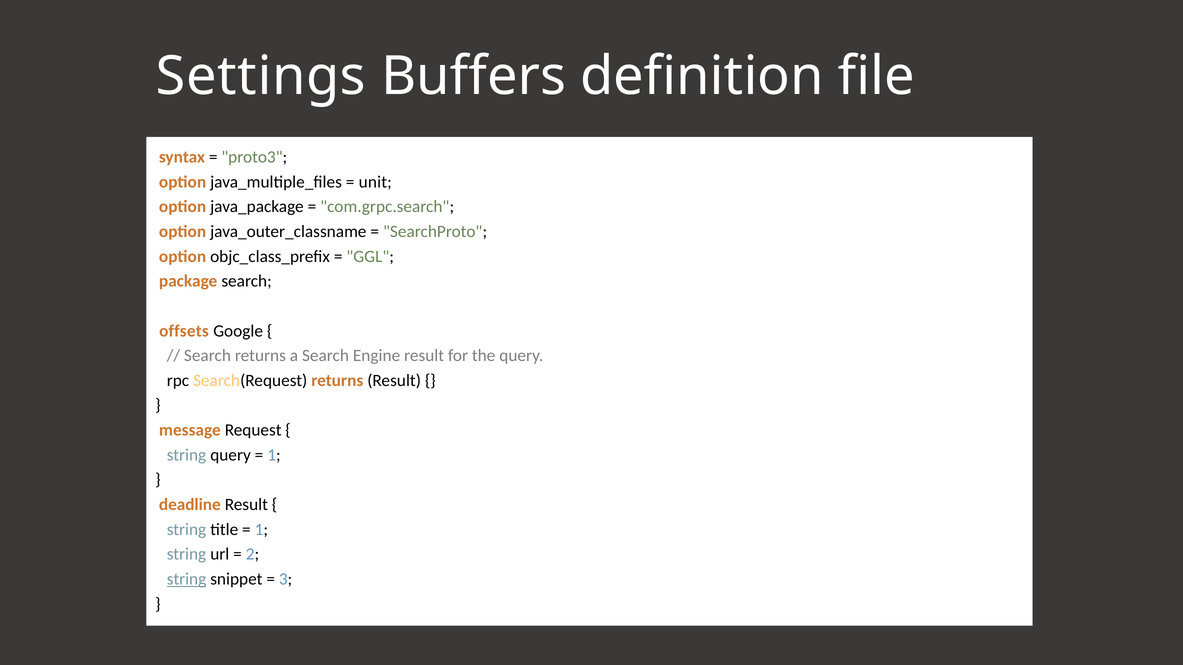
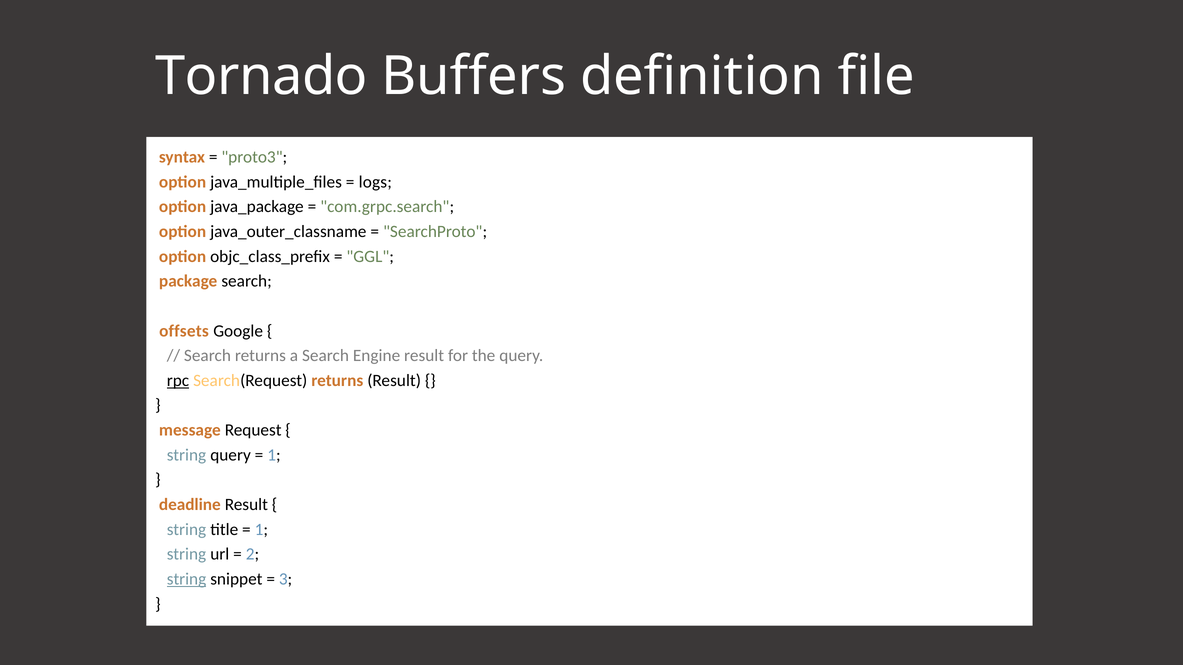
Settings: Settings -> Tornado (261, 76)
unit: unit -> logs (375, 182)
rpc underline: none -> present (178, 381)
